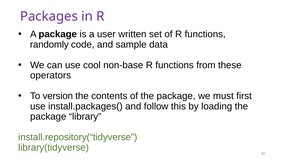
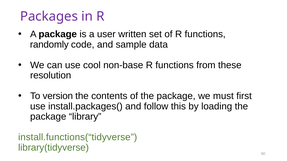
operators: operators -> resolution (51, 76)
install.repository(“tidyverse: install.repository(“tidyverse -> install.functions(“tidyverse (78, 138)
